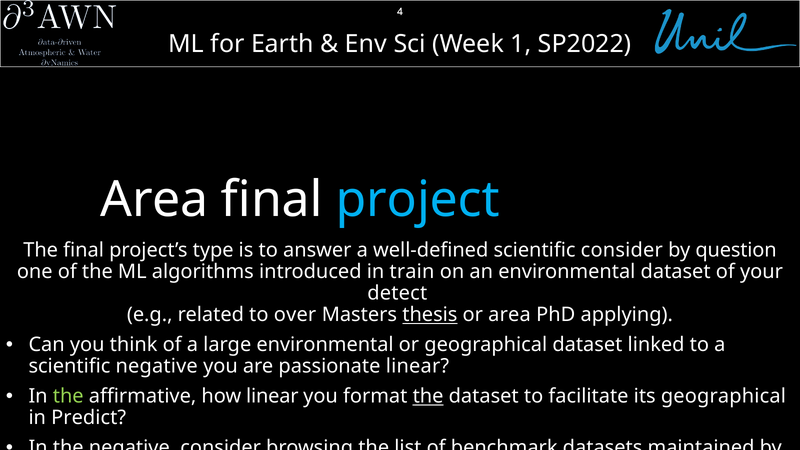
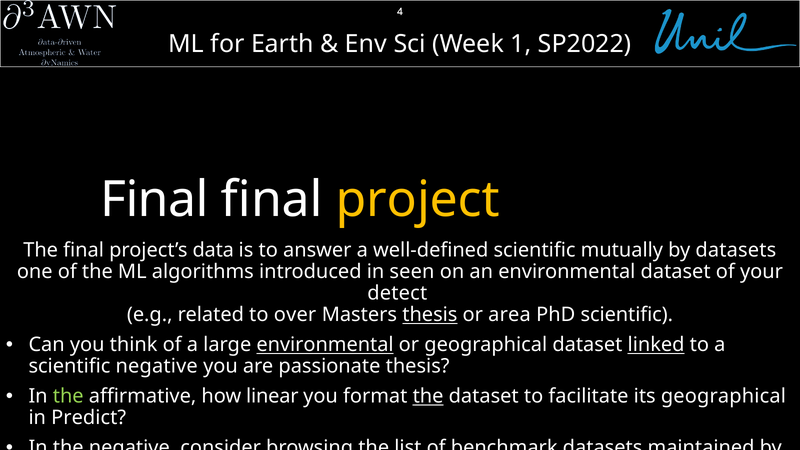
Area: Area -> Final (154, 200)
project colour: light blue -> yellow (418, 200)
type: type -> data (213, 250)
scientific consider: consider -> mutually (622, 250)
by question: question -> datasets (736, 250)
train: train -> seen (412, 272)
PhD applying: applying -> scientific (627, 315)
environmental underline: none -> present (325, 345)
linked underline: none -> present (656, 345)
passionate linear: linear -> thesis (418, 366)
